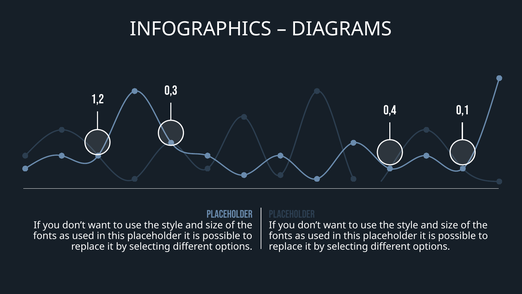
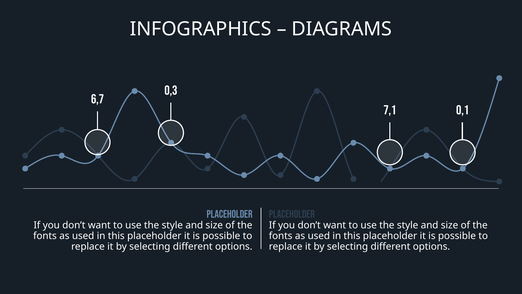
1,2: 1,2 -> 6,7 (97, 99)
0,4: 0,4 -> 7,1 (390, 110)
